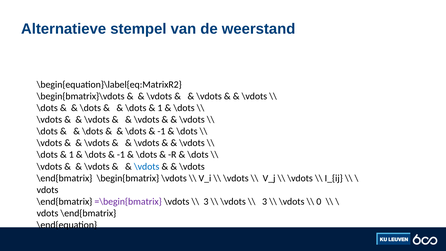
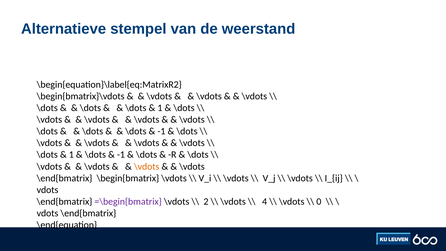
\vdots colour: blue -> orange (147, 166)
3: 3 -> 2 (206, 202)
3: 3 -> 4 (265, 202)
